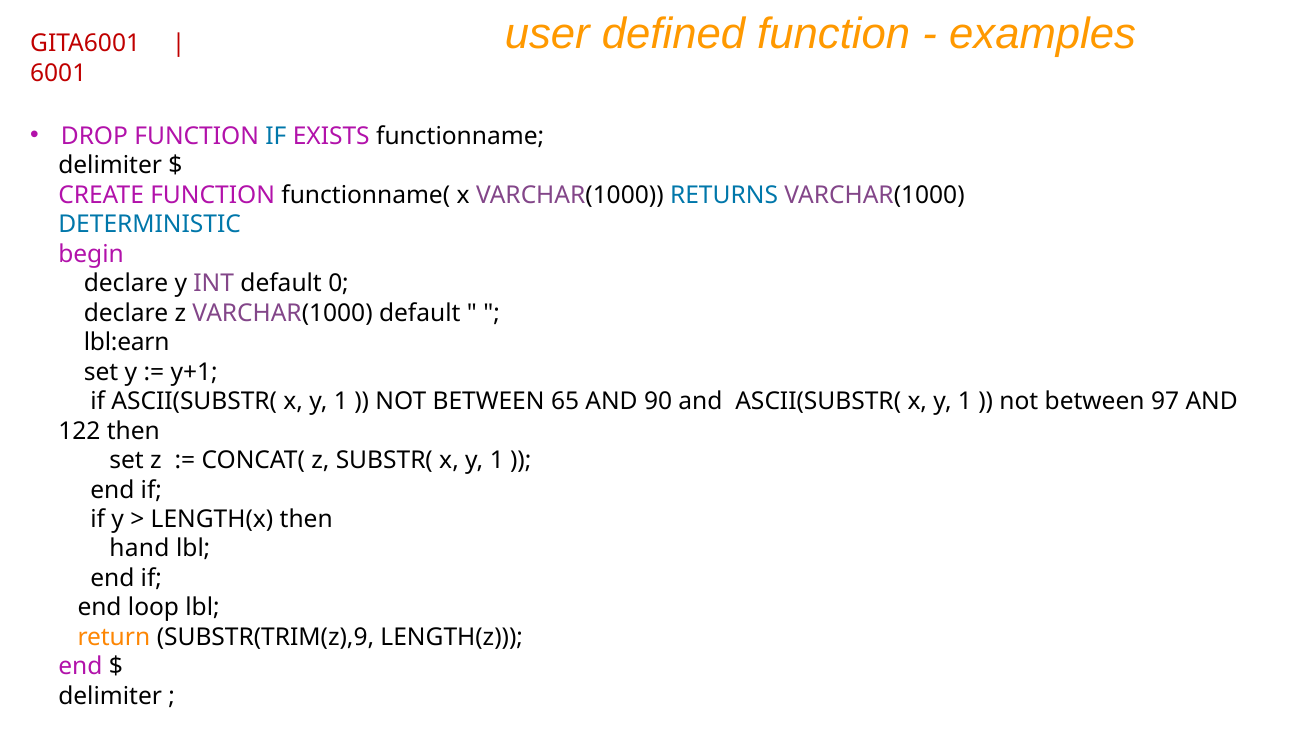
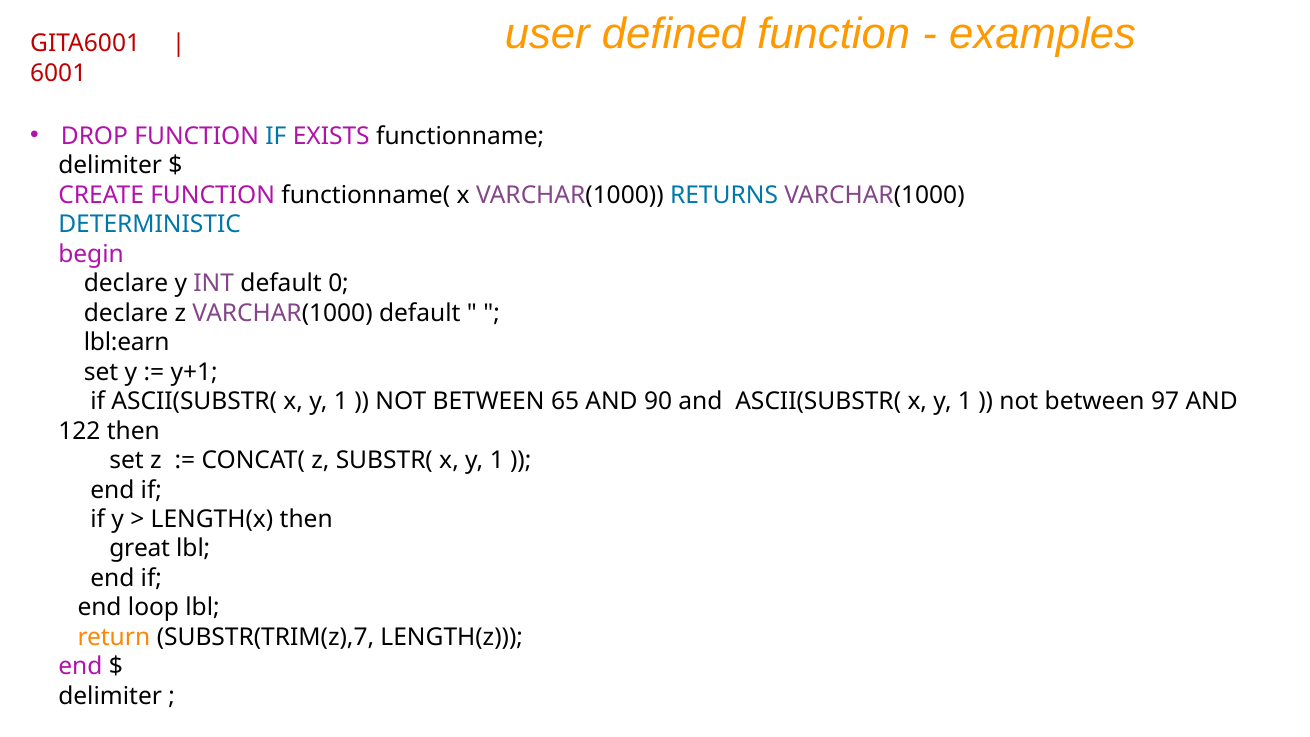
hand: hand -> great (140, 549)
SUBSTR(TRIM(z),9: SUBSTR(TRIM(z),9 -> SUBSTR(TRIM(z),7 (265, 637)
